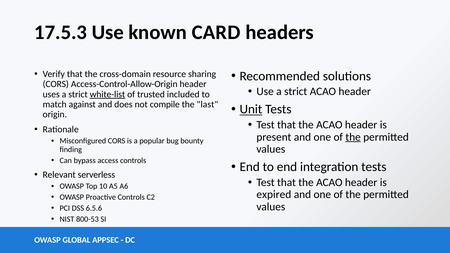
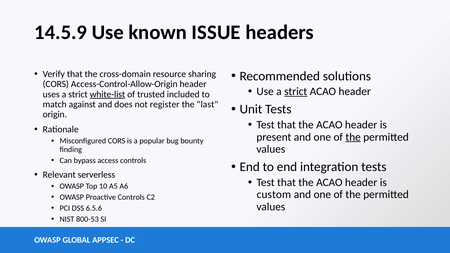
17.5.3: 17.5.3 -> 14.5.9 (61, 32)
CARD: CARD -> ISSUE (216, 32)
strict underline: none -> present (296, 92)
compile: compile -> register (165, 104)
Unit underline: present -> none (251, 109)
expired: expired -> custom (274, 195)
